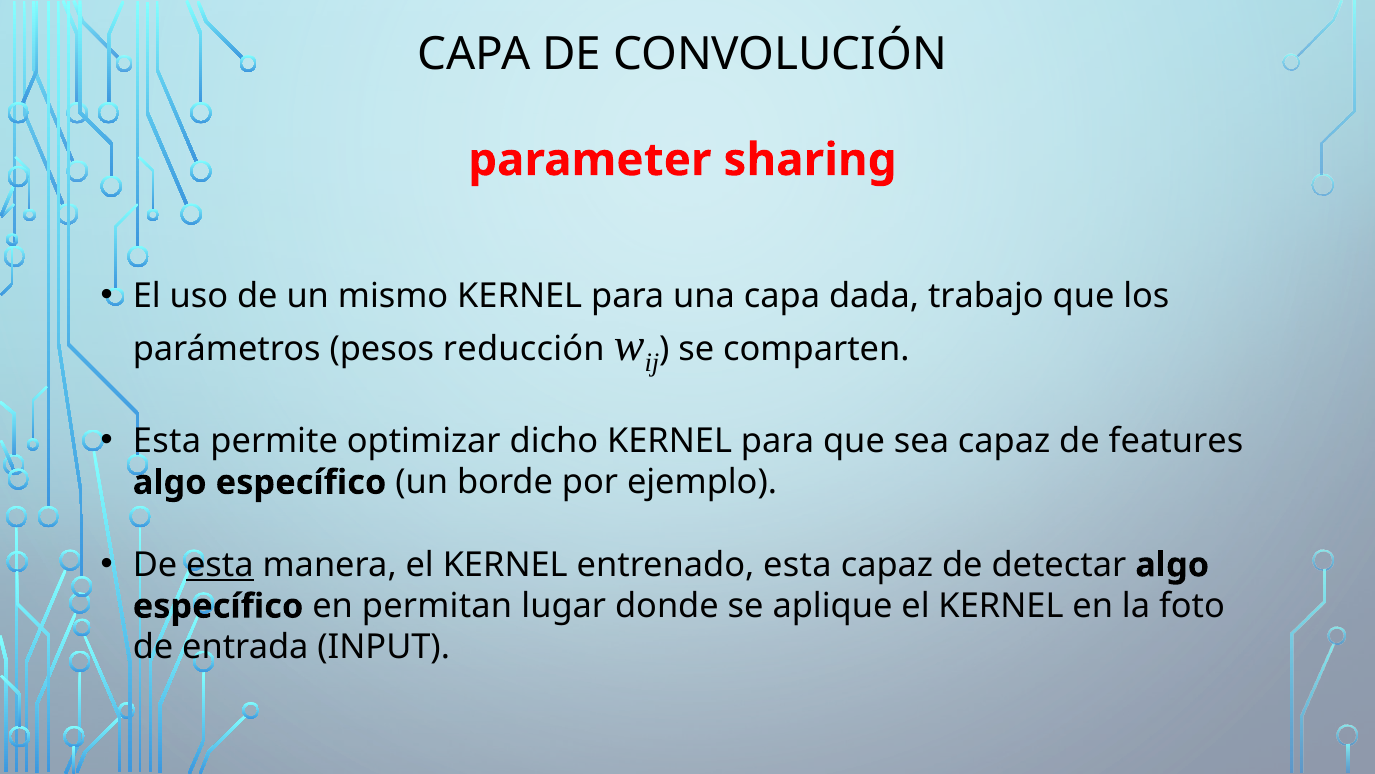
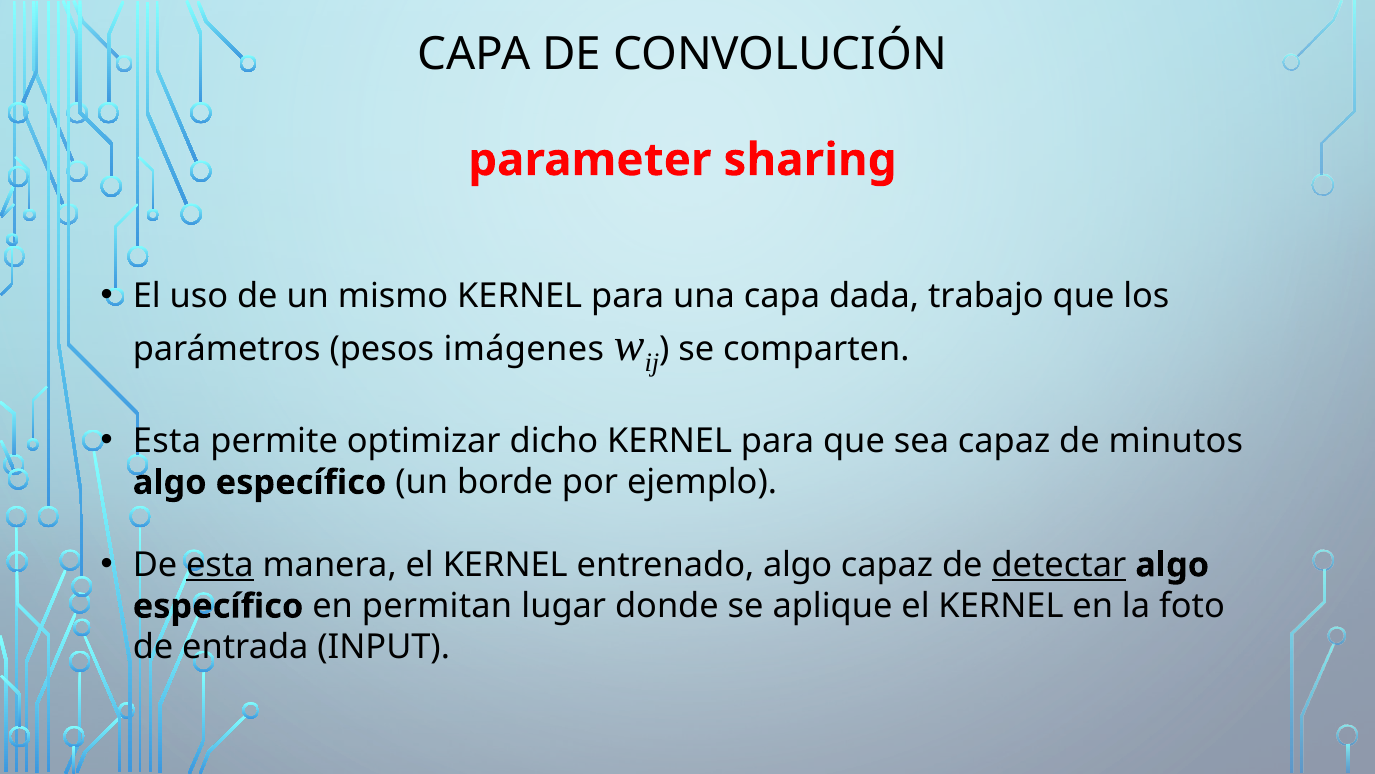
reducción: reducción -> imágenes (524, 348)
features: features -> minutos (1176, 441)
entrenado esta: esta -> algo (798, 565)
detectar underline: none -> present (1059, 565)
